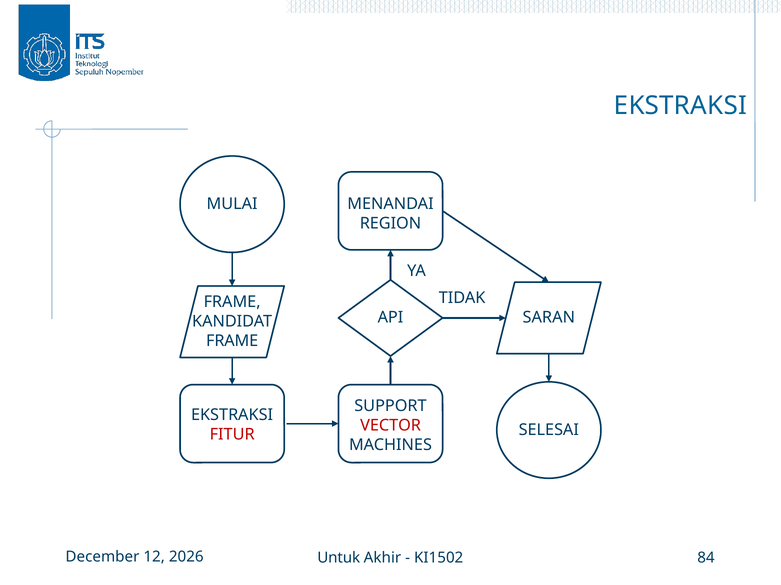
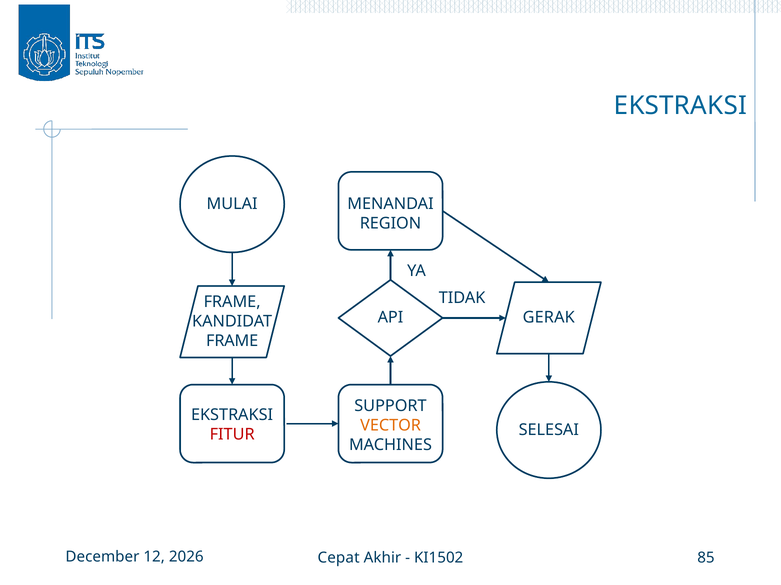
SARAN: SARAN -> GERAK (549, 318)
VECTOR colour: red -> orange (391, 426)
Untuk: Untuk -> Cepat (339, 558)
84: 84 -> 85 (706, 558)
